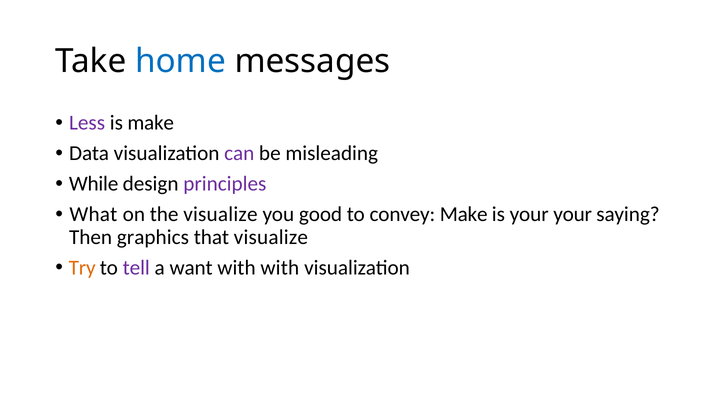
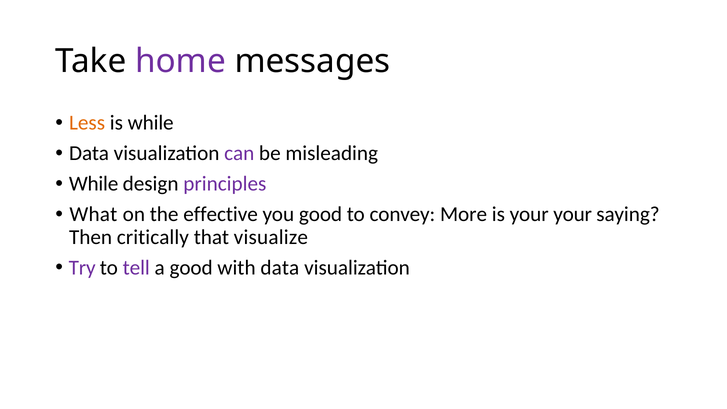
home colour: blue -> purple (180, 61)
Less colour: purple -> orange (87, 123)
is make: make -> while (151, 123)
the visualize: visualize -> effective (221, 214)
convey Make: Make -> More (464, 214)
graphics: graphics -> critically (153, 237)
Try colour: orange -> purple (82, 268)
a want: want -> good (191, 268)
with with: with -> data (280, 268)
